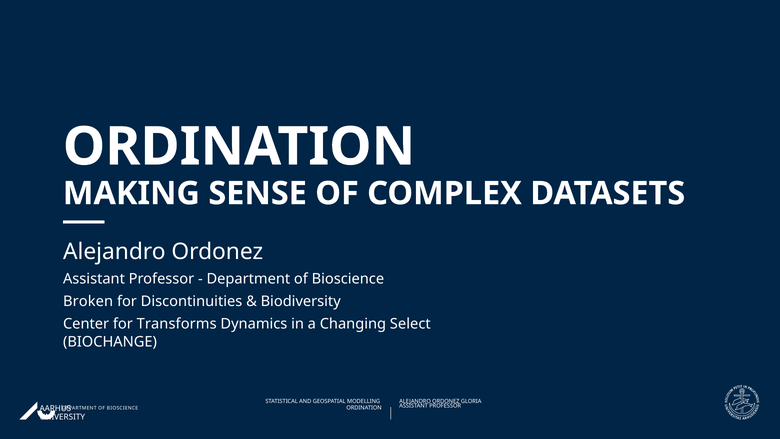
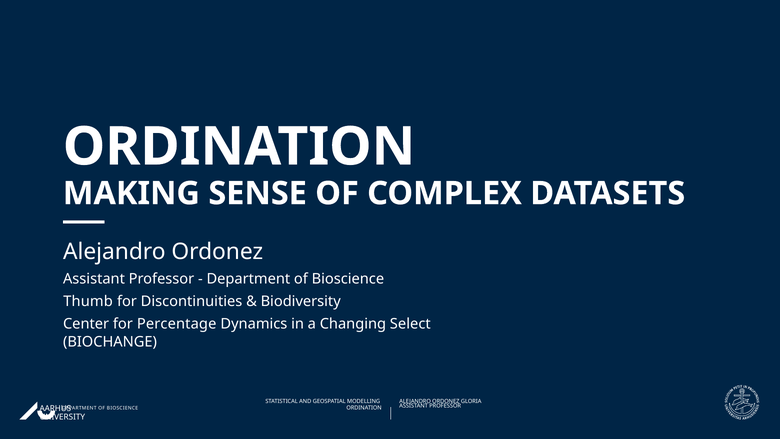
Broken: Broken -> Thumb (88, 301)
Transforms: Transforms -> Percentage (177, 324)
